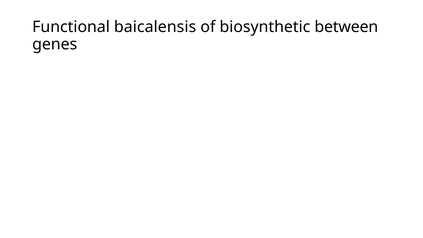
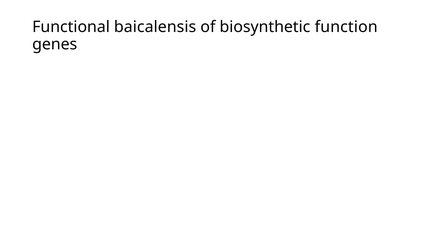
between: between -> function (346, 27)
